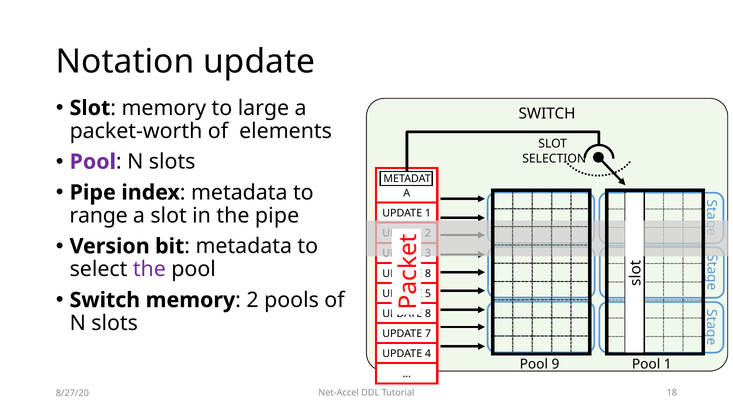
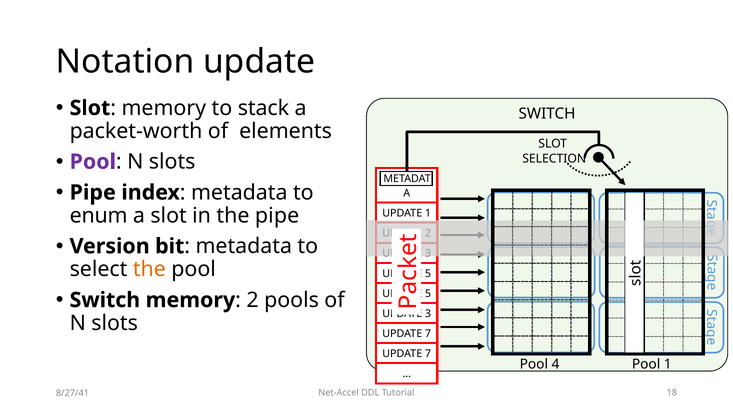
large: large -> stack (263, 108)
range: range -> enum (99, 216)
the colour: purple -> orange (149, 270)
8: 8 -> 5 (428, 274)
8: 8 -> 3 (428, 314)
4: 4 -> 7 (428, 354)
9: 9 -> 4 (556, 364)
8/27/20: 8/27/20 -> 8/27/41 (72, 394)
